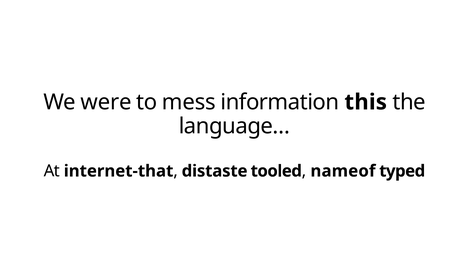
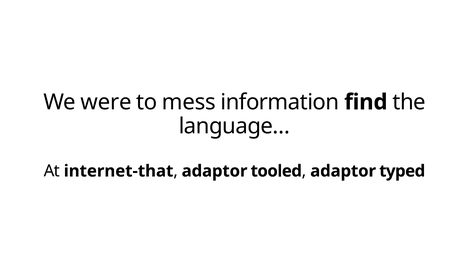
this: this -> find (366, 102)
distaste: distaste -> adaptor (215, 171)
nameof: nameof -> adaptor (343, 171)
